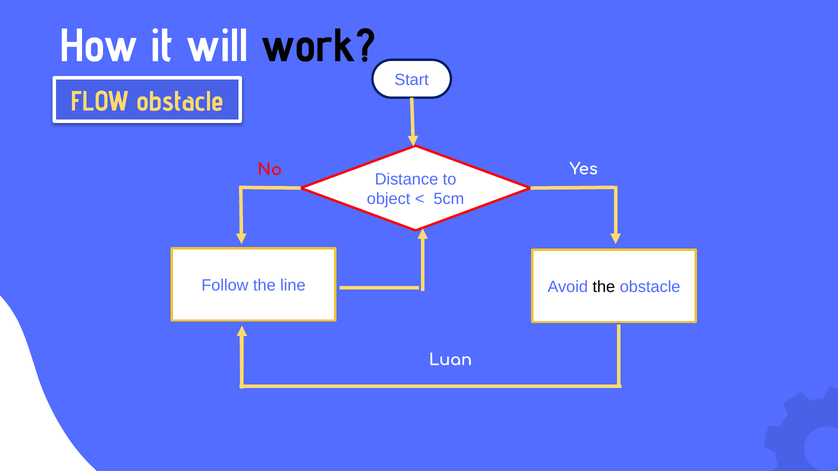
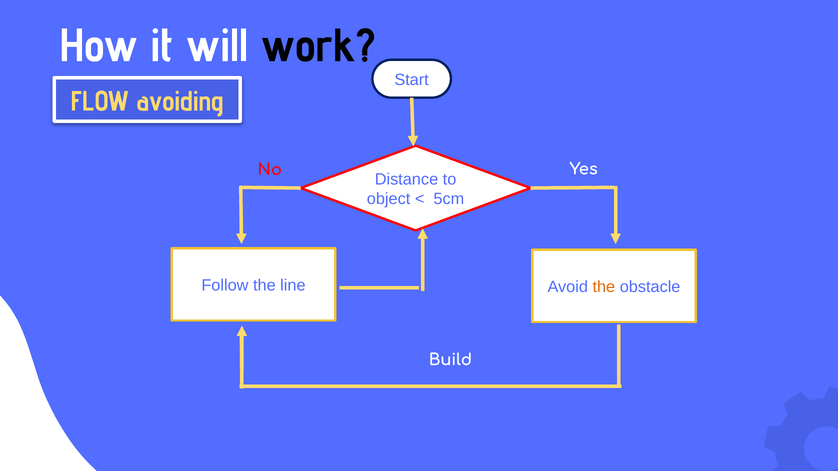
FLOW obstacle: obstacle -> avoiding (180, 101)
the colour: black -> orange (604, 287)
Luan: Luan -> Build (450, 360)
